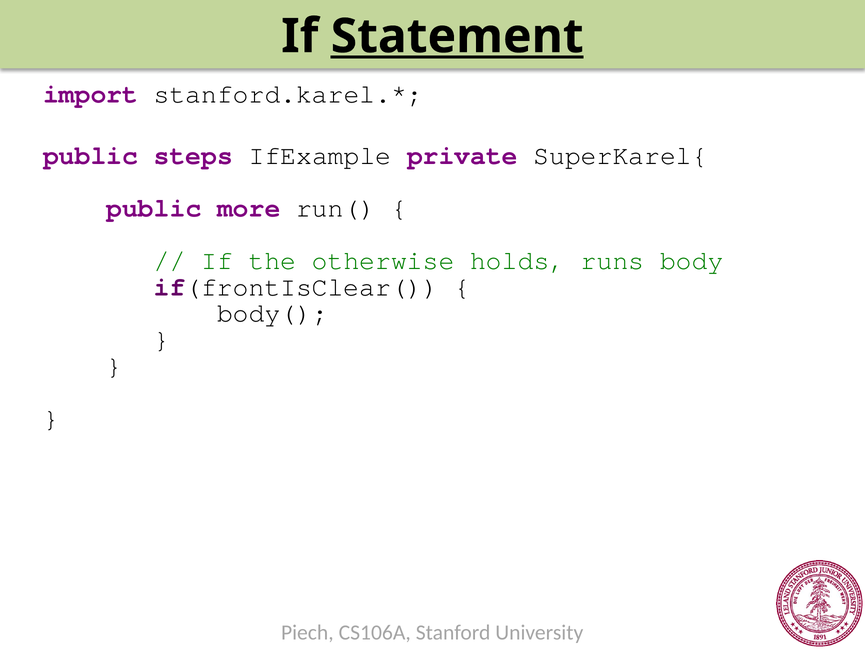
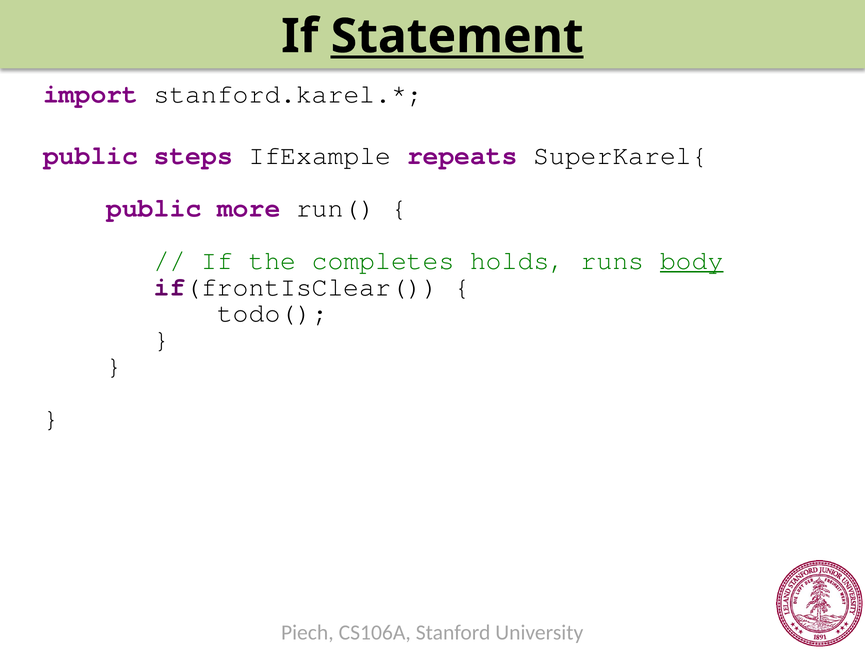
private: private -> repeats (462, 155)
otherwise: otherwise -> completes (383, 260)
body underline: none -> present (692, 260)
body(: body( -> todo( (273, 313)
